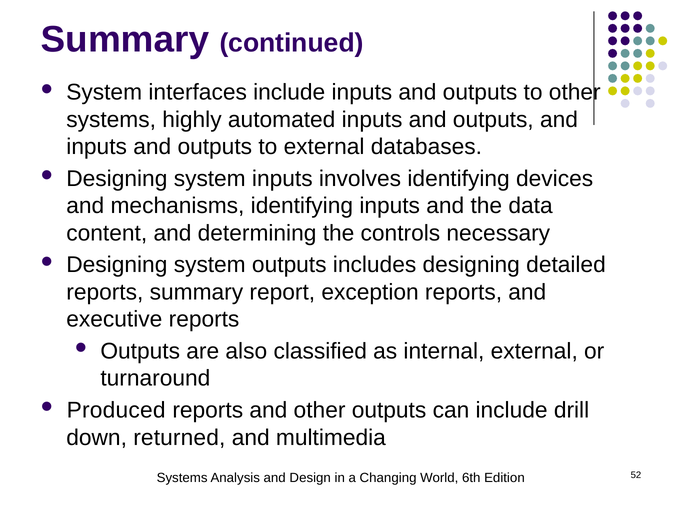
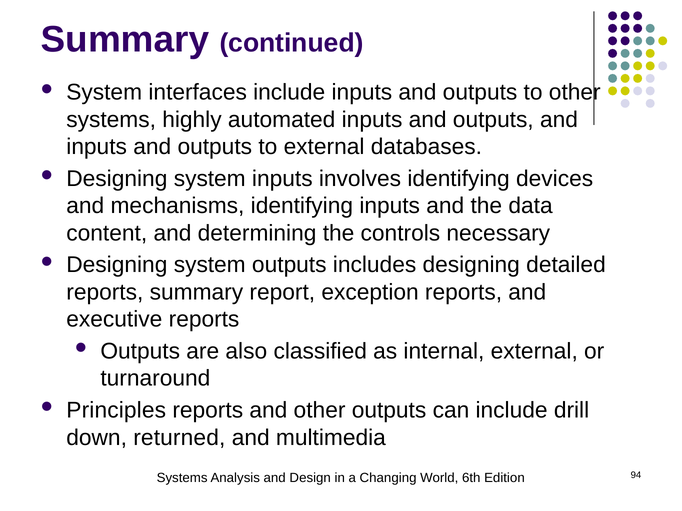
Produced: Produced -> Principles (116, 411)
52: 52 -> 94 (636, 476)
